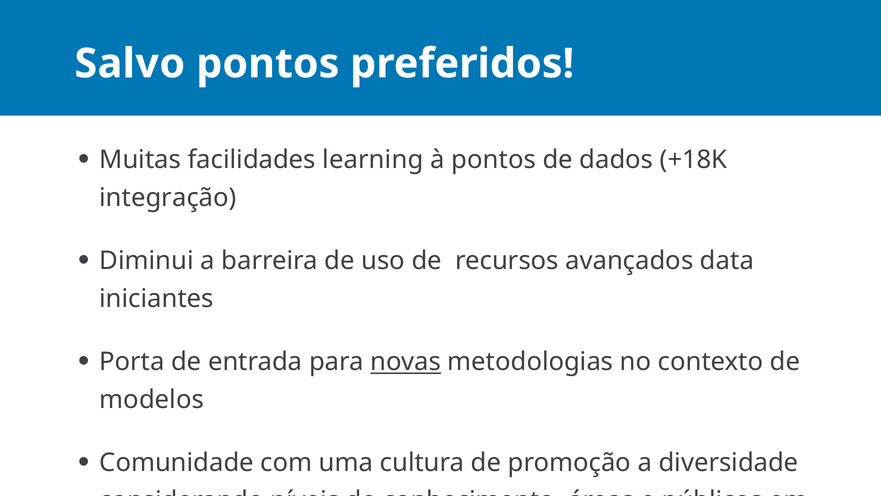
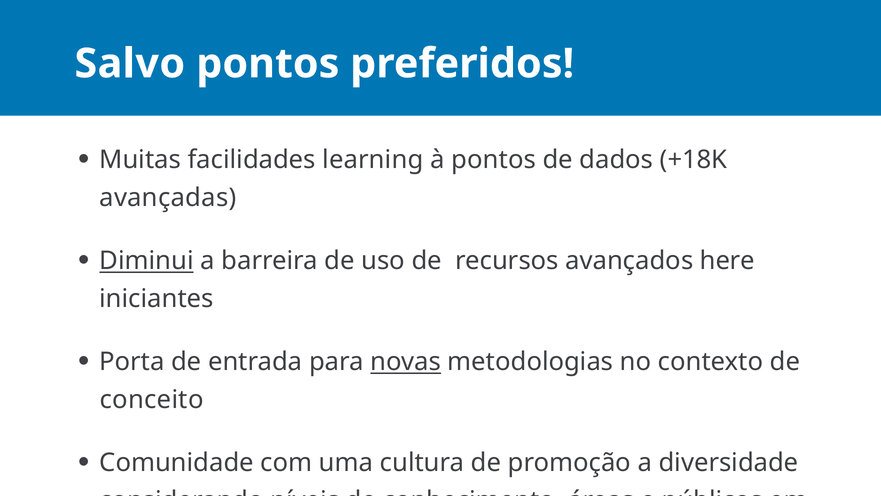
integração: integração -> avançadas (168, 197)
Diminui underline: none -> present (147, 261)
data: data -> here (727, 261)
modelos: modelos -> conceito (152, 399)
